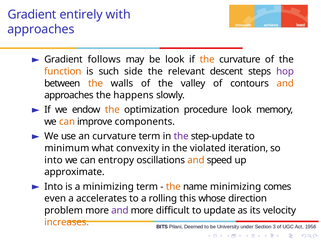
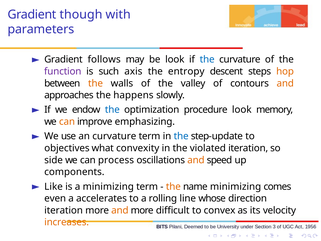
entirely: entirely -> though (81, 15)
approaches: approaches -> parameters (41, 29)
the colour: orange -> blue (207, 59)
function colour: orange -> purple (63, 71)
side: side -> axis (133, 71)
relevant: relevant -> entropy (186, 71)
hop colour: purple -> orange (285, 71)
the colour: orange -> blue (112, 110)
components: components -> emphasizing (145, 122)
the colour: purple -> blue (181, 136)
minimum: minimum -> objectives (67, 148)
into: into -> side (54, 160)
entropy: entropy -> process (116, 160)
approximate: approximate -> components (74, 172)
Into: Into -> Like (54, 187)
this: this -> line (188, 198)
problem: problem -> iteration (64, 210)
and colour: purple -> orange (120, 210)
update: update -> convex (220, 210)
